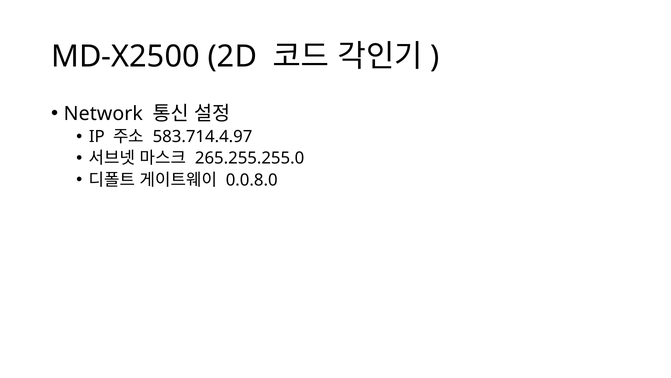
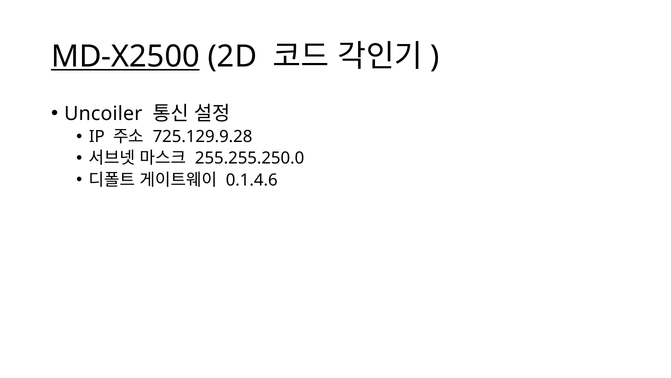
MD-X2500 underline: none -> present (125, 56)
Network: Network -> Uncoiler (103, 113)
583.714.4.97: 583.714.4.97 -> 725.129.9.28 (203, 137)
265.255.255.0: 265.255.255.0 -> 255.255.250.0 (250, 158)
0.0.8.0: 0.0.8.0 -> 0.1.4.6 (252, 180)
